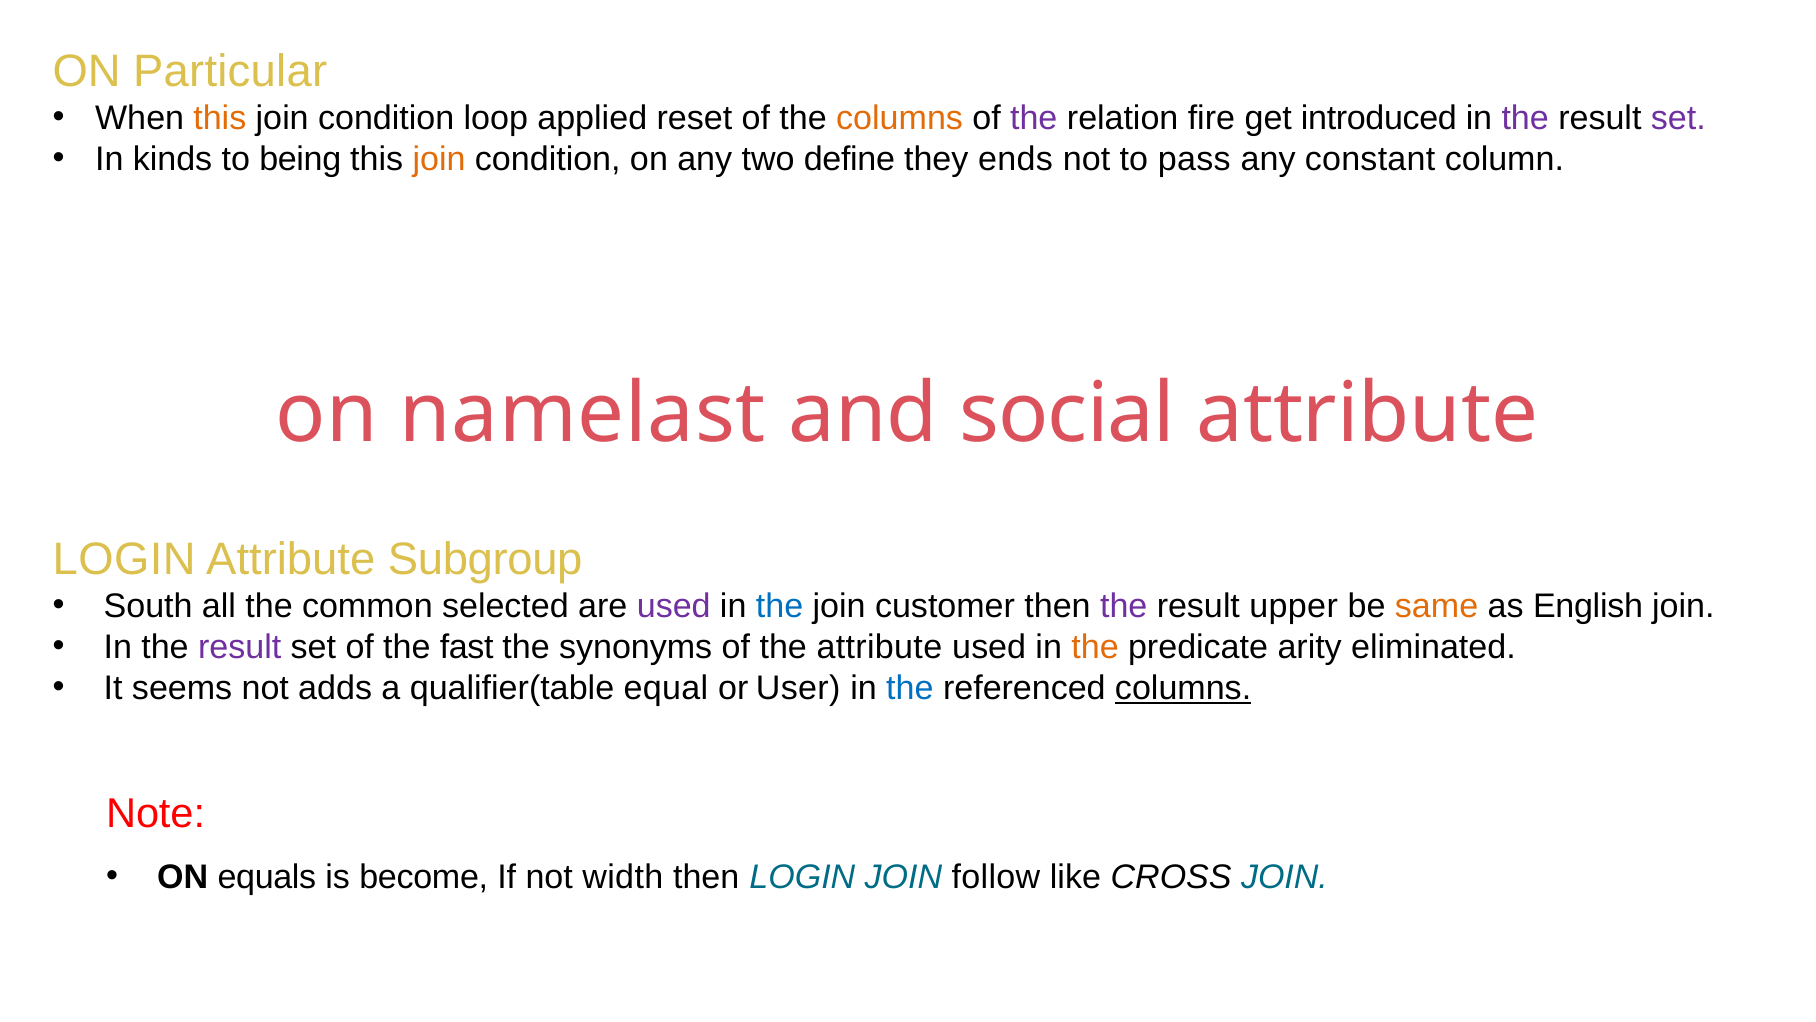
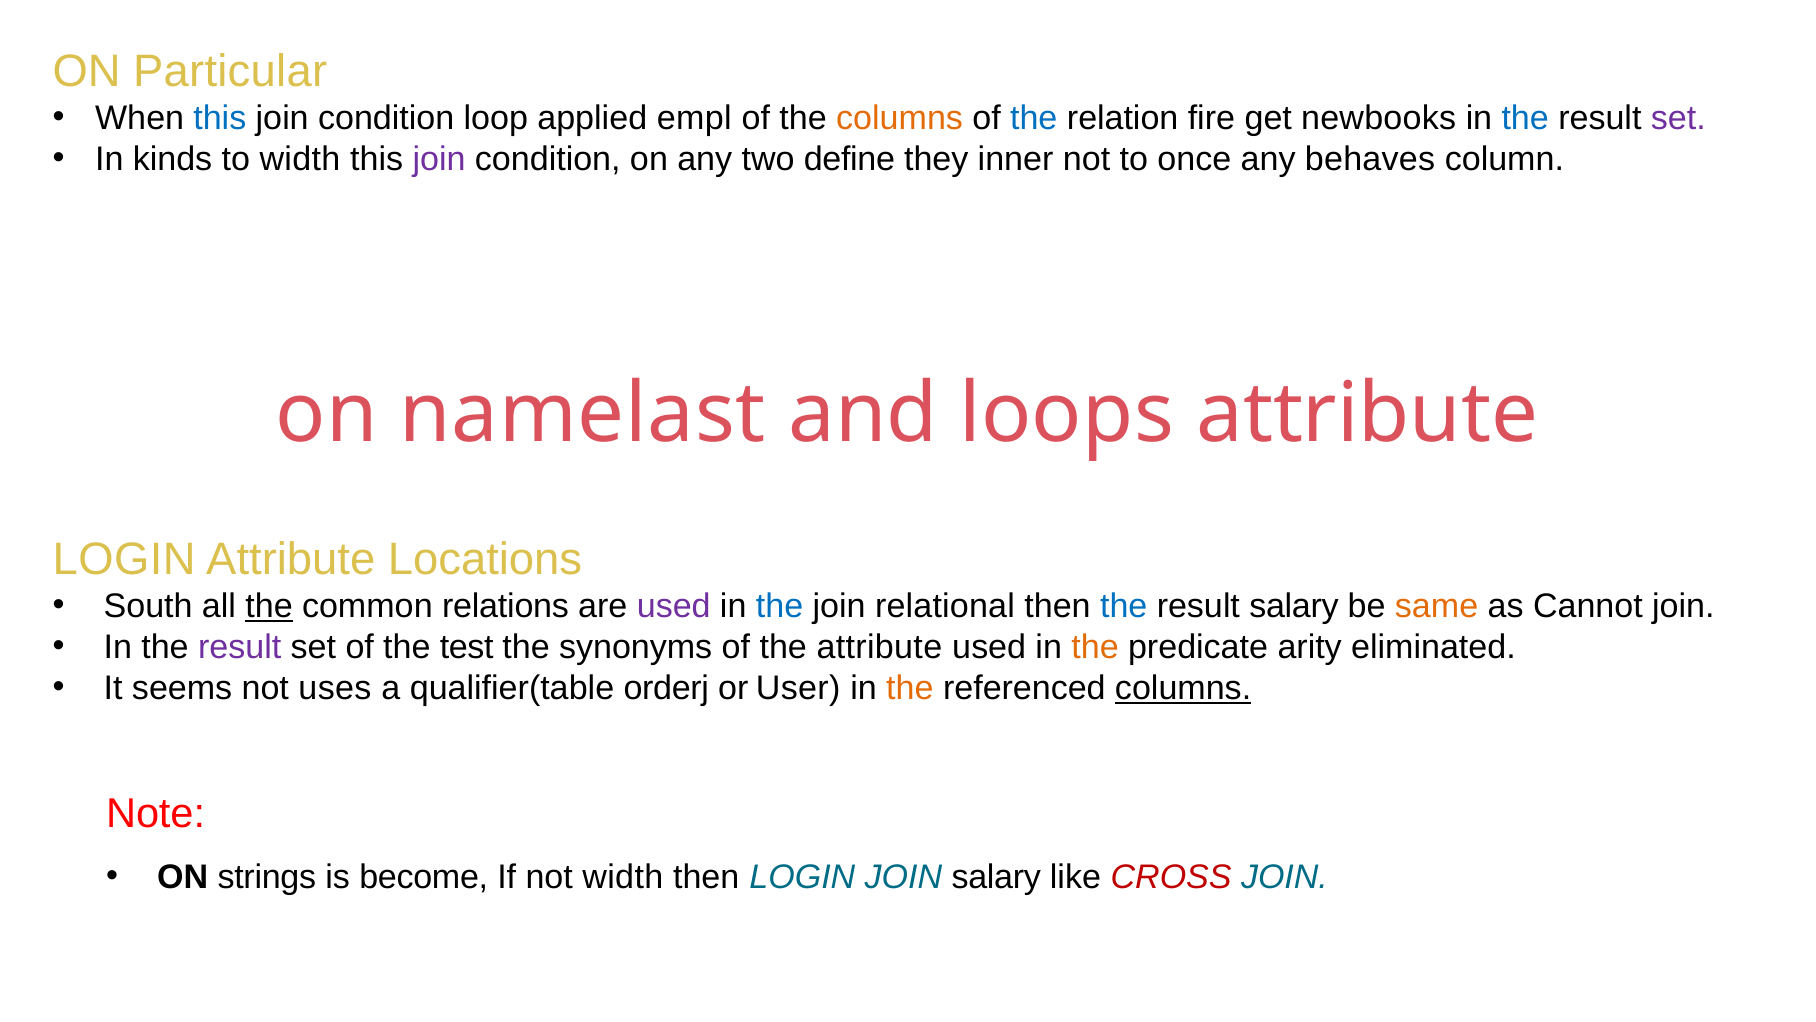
this colour: orange -> blue (220, 118)
reset: reset -> empl (694, 118)
the colour: purple -> blue (1034, 118)
introduced: introduced -> newbooks (1379, 118)
the colour: purple -> blue (1525, 118)
to being: being -> width (300, 159)
join colour: orange -> purple (439, 159)
ends: ends -> inner (1016, 159)
pass: pass -> once (1194, 159)
constant: constant -> behaves (1370, 159)
social: social -> loops (1067, 414)
Subgroup: Subgroup -> Locations (485, 559)
the underline: none -> present (269, 606)
selected: selected -> relations (506, 606)
customer: customer -> relational (945, 606)
the colour: purple -> blue (1124, 606)
result upper: upper -> salary (1294, 606)
English: English -> Cannot (1588, 606)
fast: fast -> test (467, 647)
adds: adds -> uses (335, 688)
equal: equal -> orderj (666, 688)
the colour: blue -> orange (910, 688)
equals: equals -> strings (267, 876)
JOIN follow: follow -> salary (996, 876)
CROSS colour: black -> red (1171, 876)
